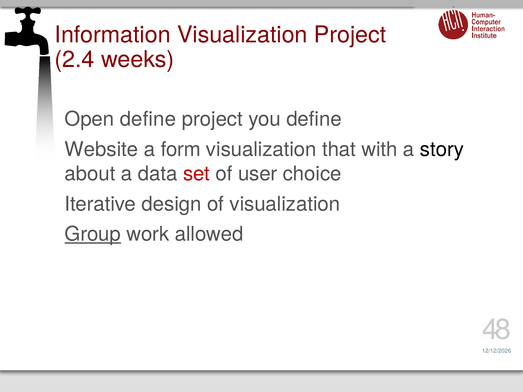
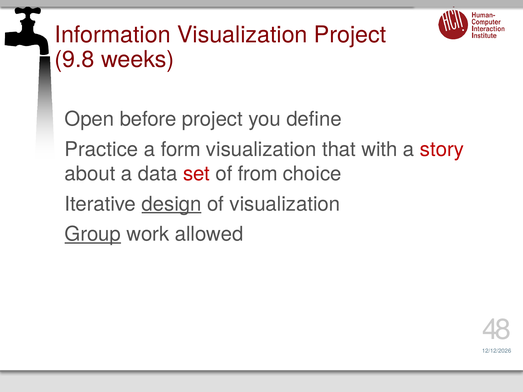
2.4: 2.4 -> 9.8 (75, 59)
Open define: define -> before (148, 119)
Website: Website -> Practice (101, 150)
story colour: black -> red (442, 150)
user: user -> from (258, 174)
design underline: none -> present (172, 204)
